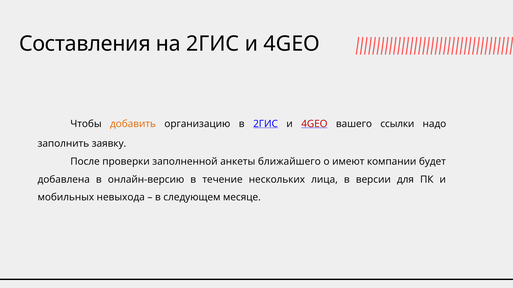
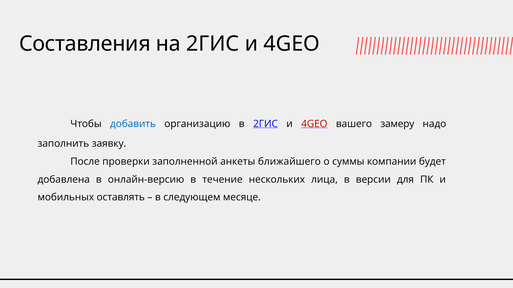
добавить colour: orange -> blue (133, 124)
ссылки: ссылки -> замеру (397, 124)
имеют: имеют -> суммы (348, 162)
невыхода: невыхода -> оставлять (121, 198)
